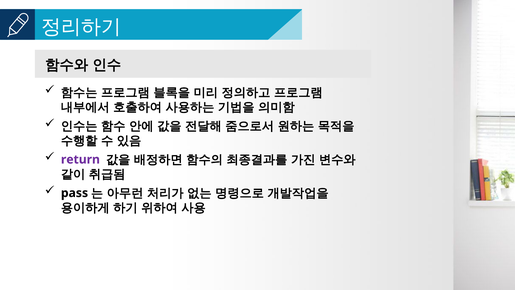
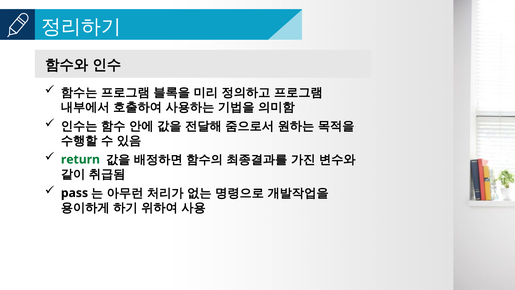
return colour: purple -> green (80, 159)
